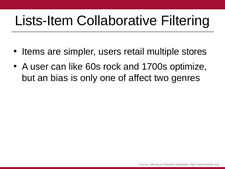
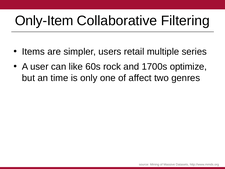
Lists-Item: Lists-Item -> Only-Item (44, 21)
stores: stores -> series (194, 52)
bias: bias -> time (59, 78)
